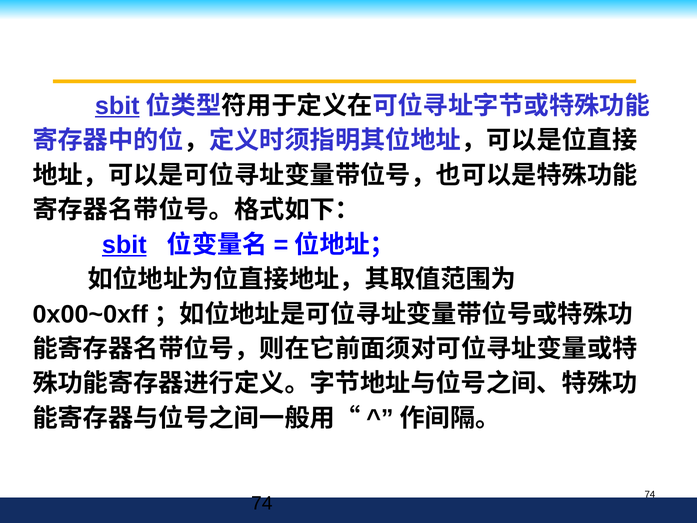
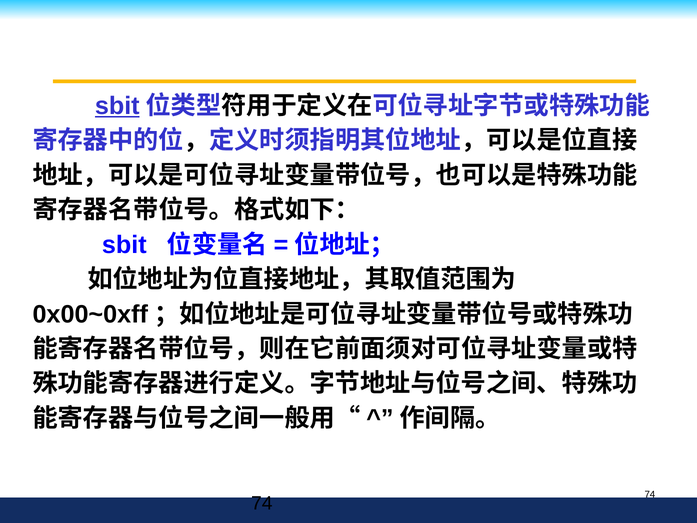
sbit underline: present -> none (124, 245)
